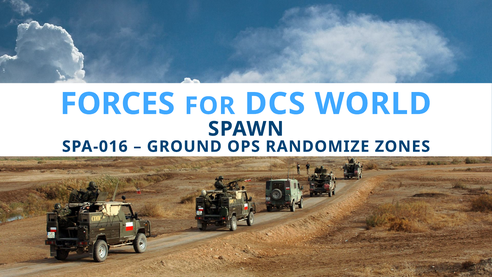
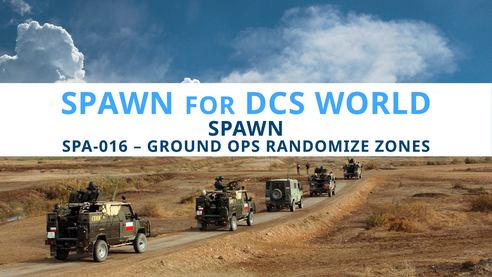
FORCES: FORCES -> SPAWN (117, 104)
